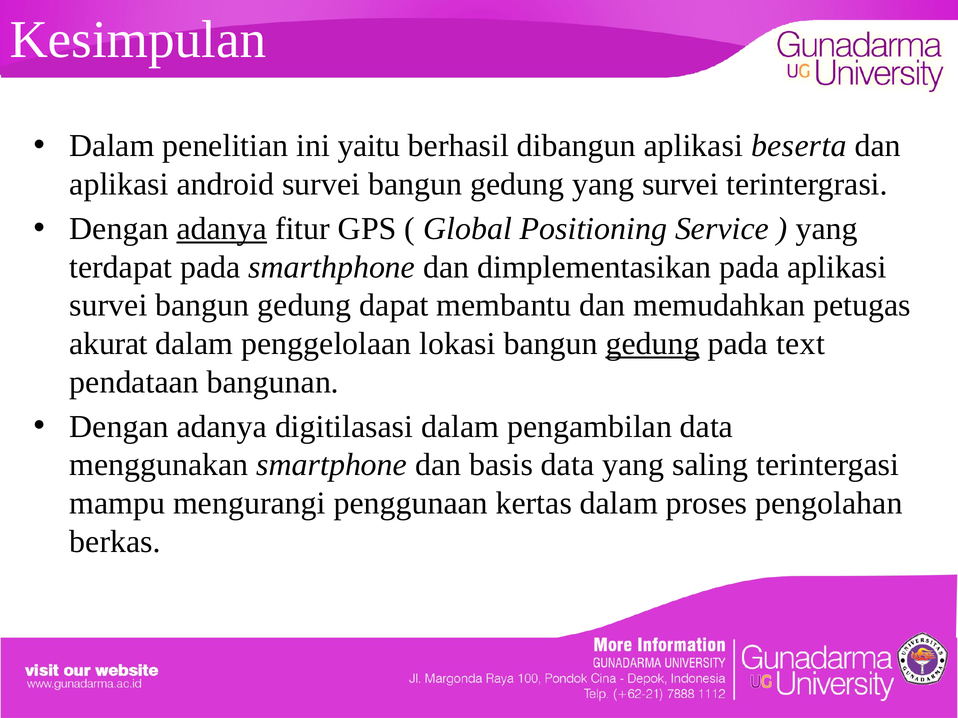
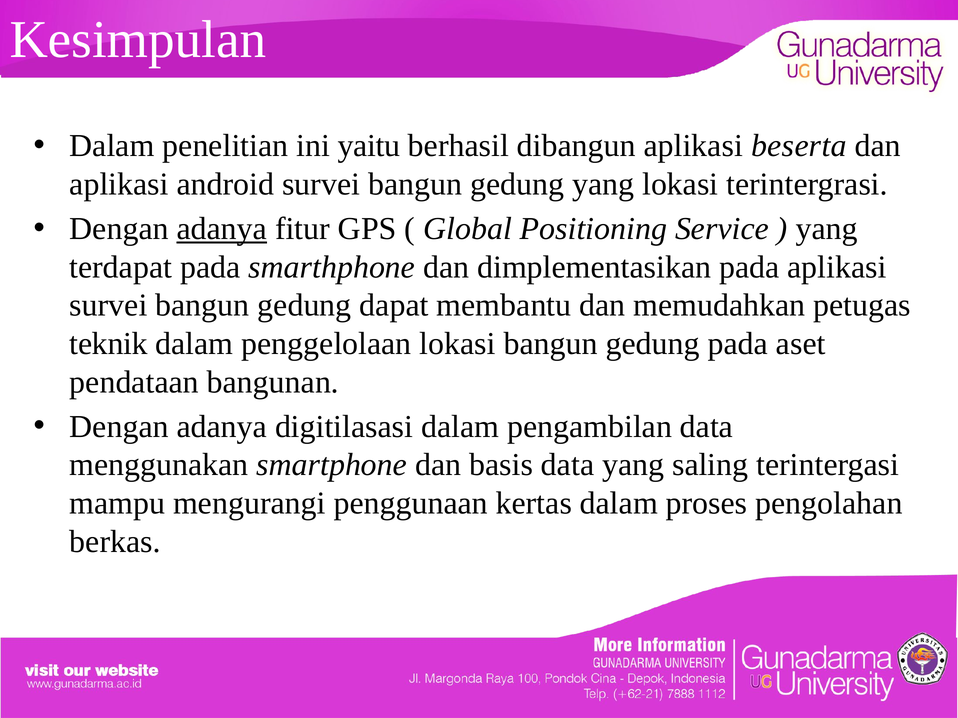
yang survei: survei -> lokasi (680, 184)
akurat: akurat -> teknik (109, 344)
gedung underline: present -> none (653, 344)
text: text -> aset (801, 344)
